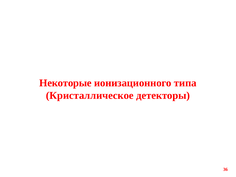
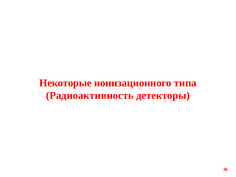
Кристаллическое: Кристаллическое -> Радиоактивность (90, 96)
